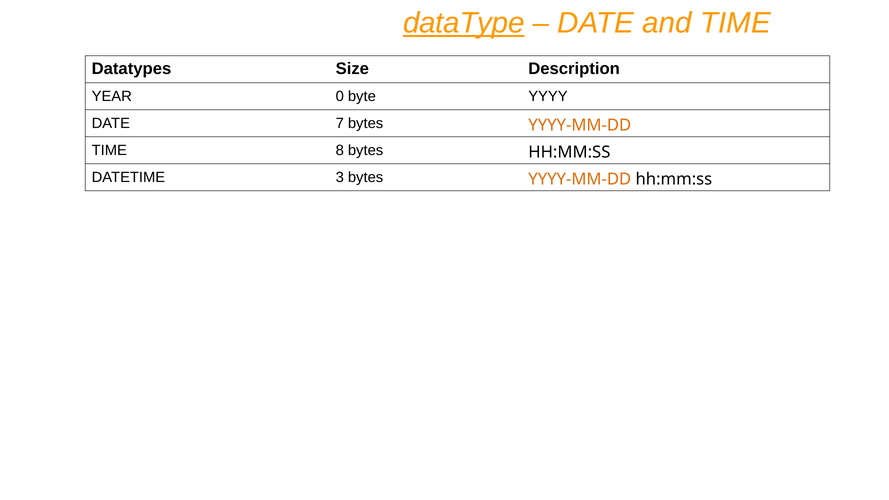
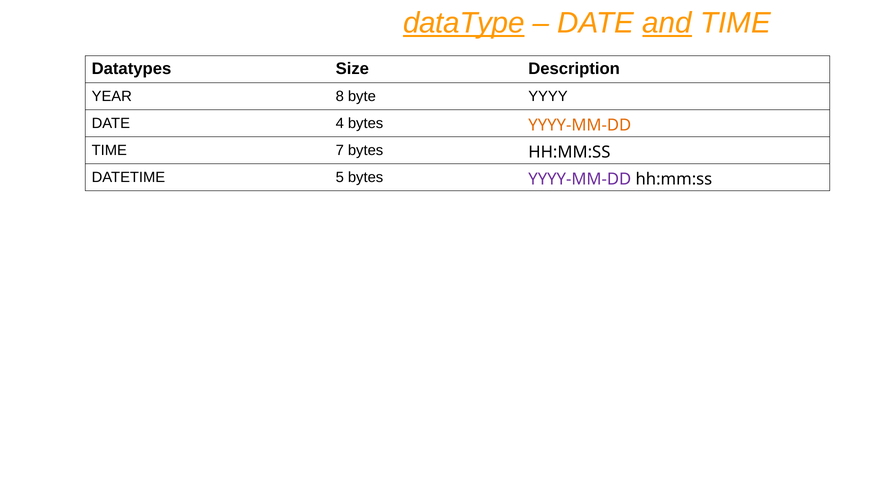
and underline: none -> present (667, 23)
0: 0 -> 8 (340, 97)
7: 7 -> 4 (340, 124)
8: 8 -> 7 (340, 151)
3: 3 -> 5 (340, 178)
YYYY-MM-DD colour: orange -> purple (580, 179)
